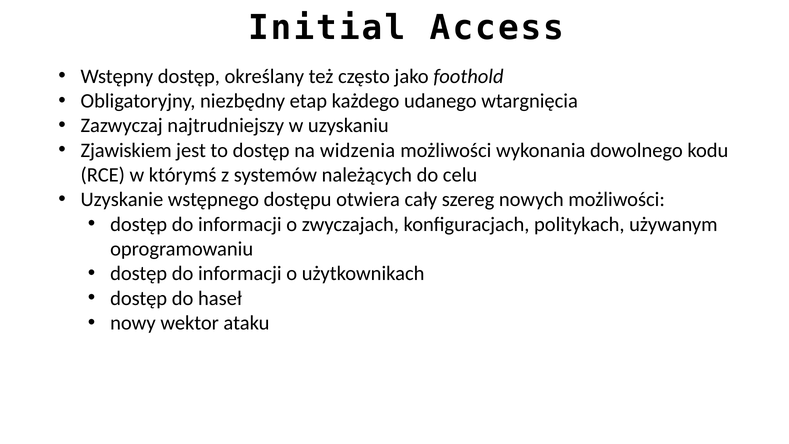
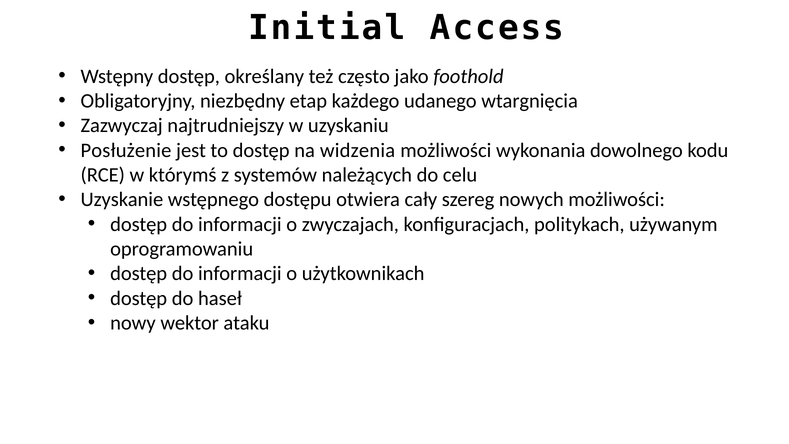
Zjawiskiem: Zjawiskiem -> Posłużenie (126, 150)
